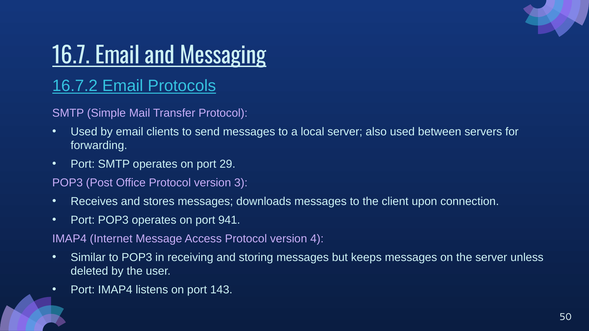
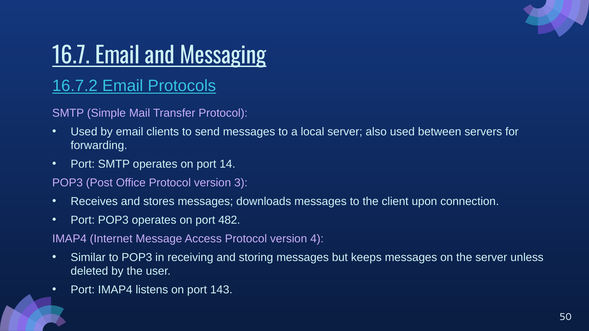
29: 29 -> 14 (227, 164)
941: 941 -> 482 (229, 220)
